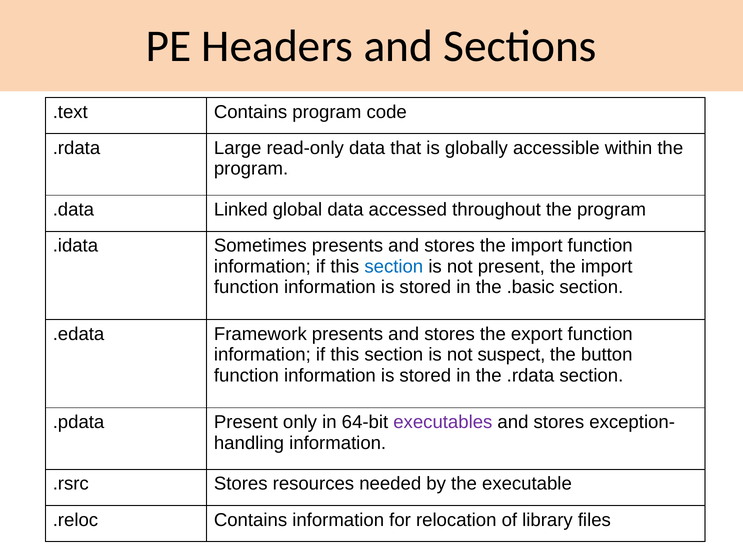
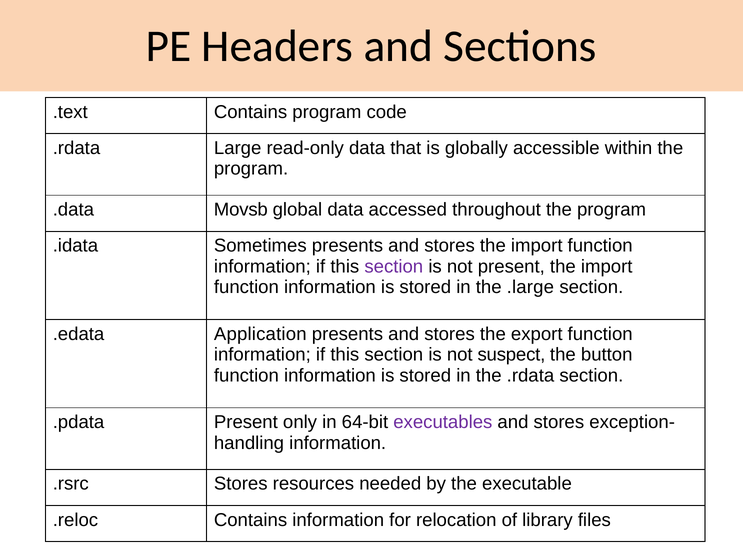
Linked: Linked -> Movsb (241, 210)
section colour: blue -> purple (394, 267)
.basic: .basic -> .large (530, 287)
Framework: Framework -> Application (260, 334)
